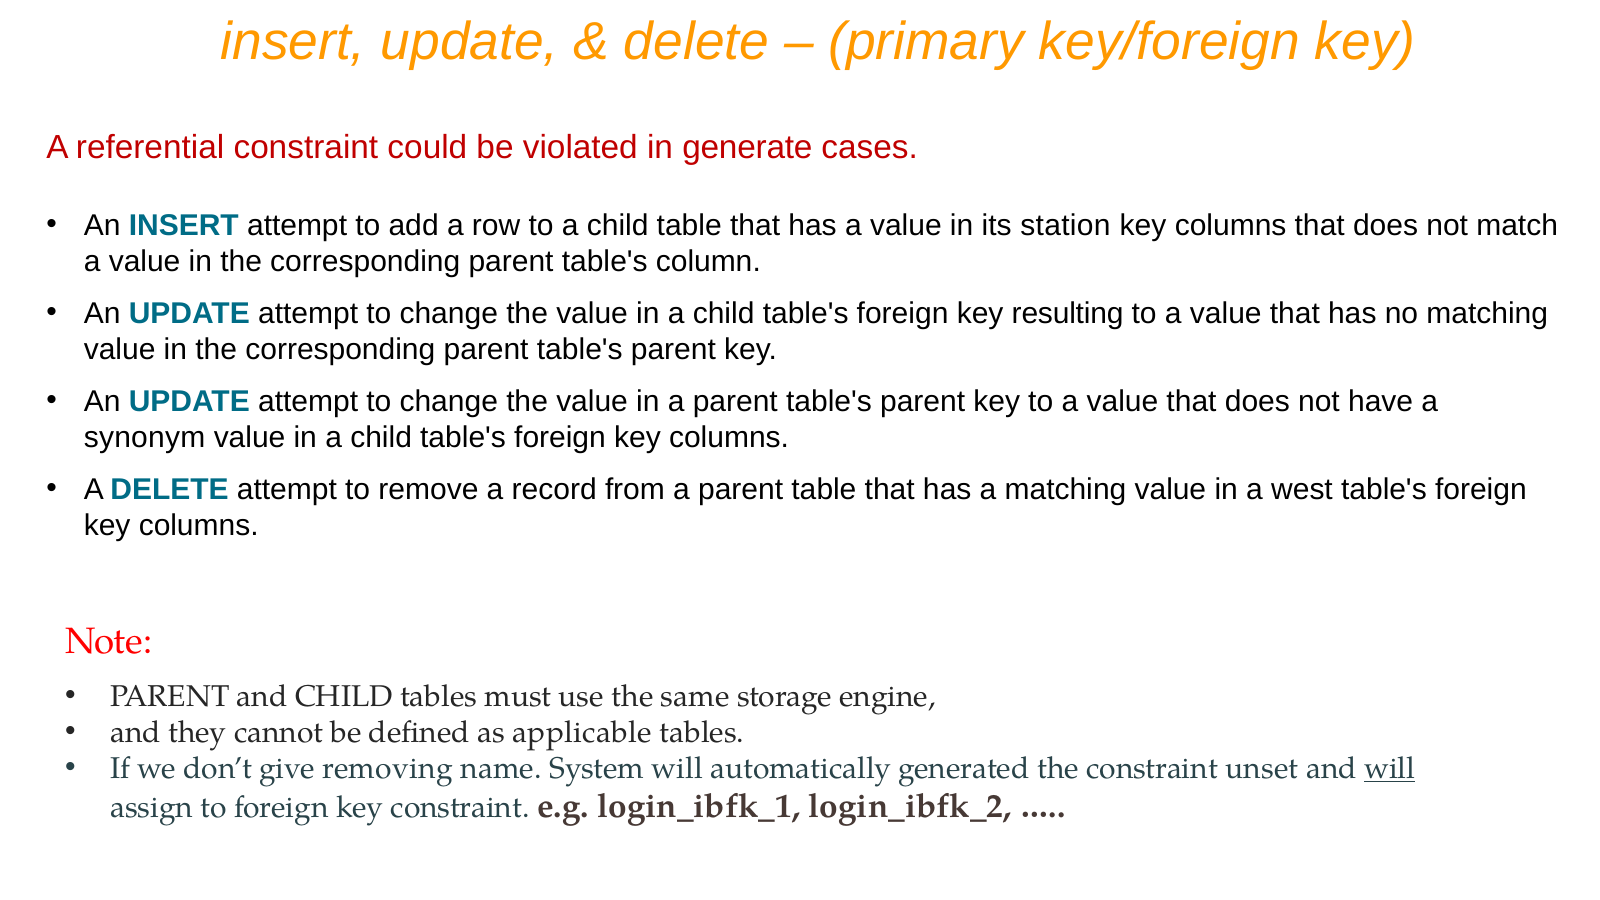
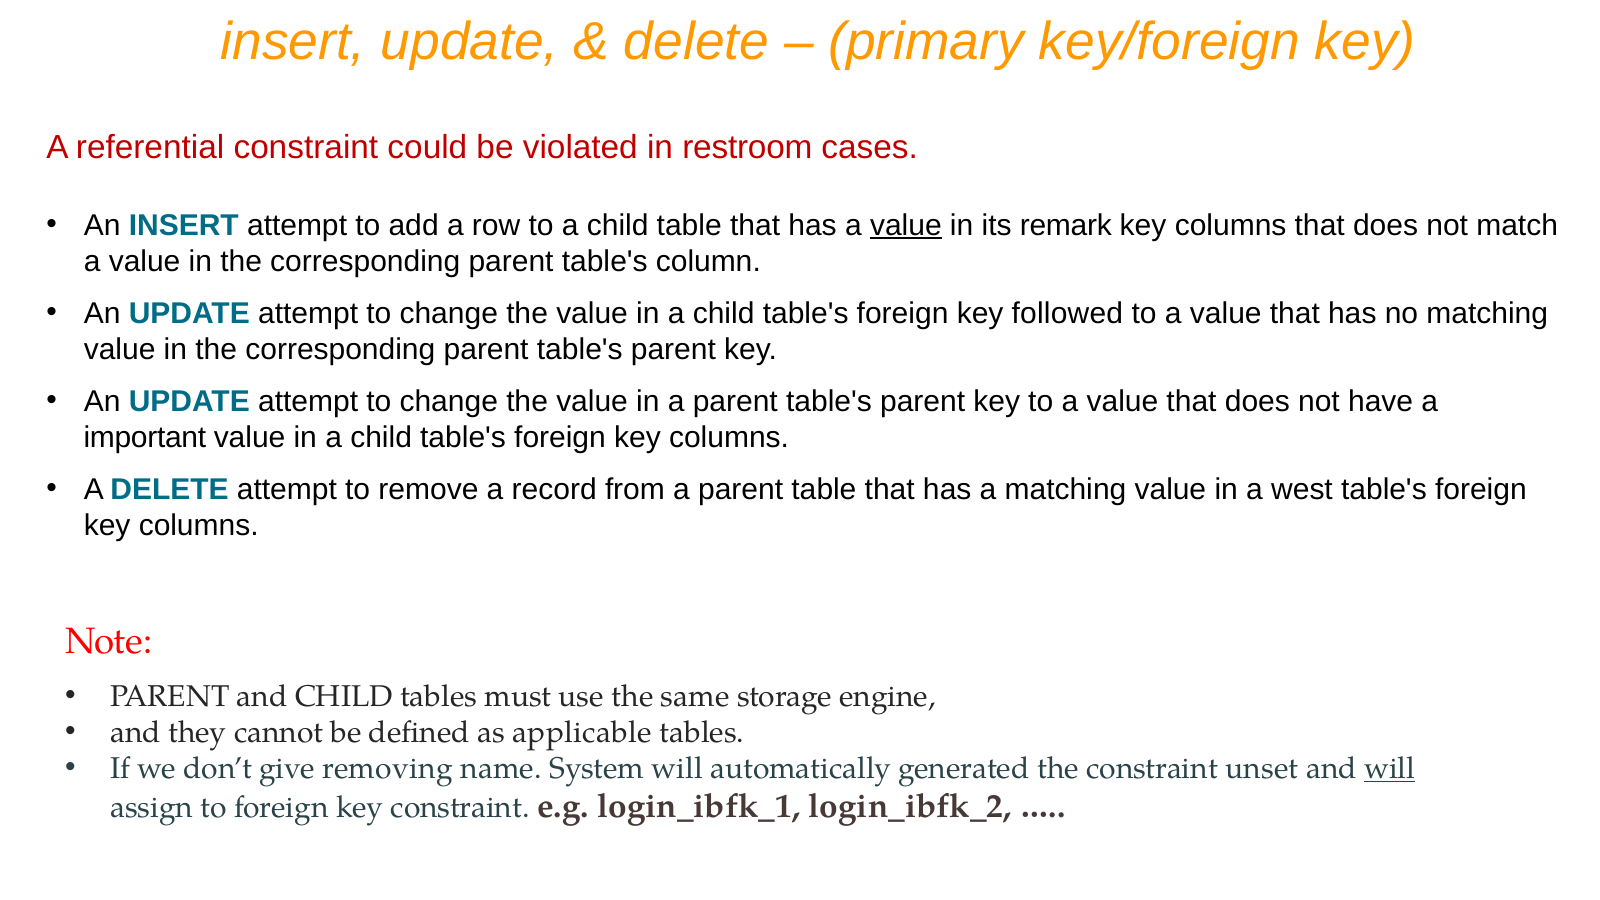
generate: generate -> restroom (747, 147)
value underline: none -> present (906, 225)
station: station -> remark (1066, 225)
resulting: resulting -> followed (1067, 313)
synonym: synonym -> important (145, 437)
